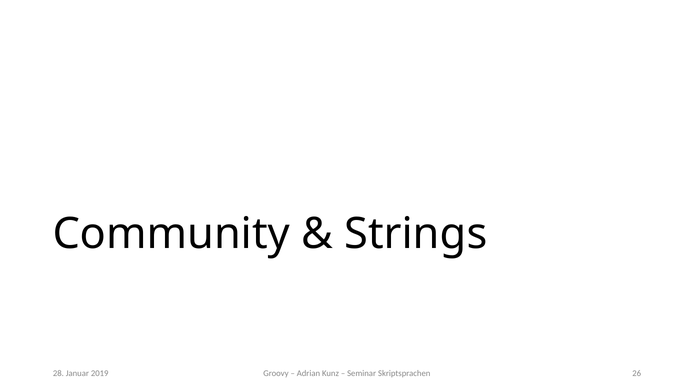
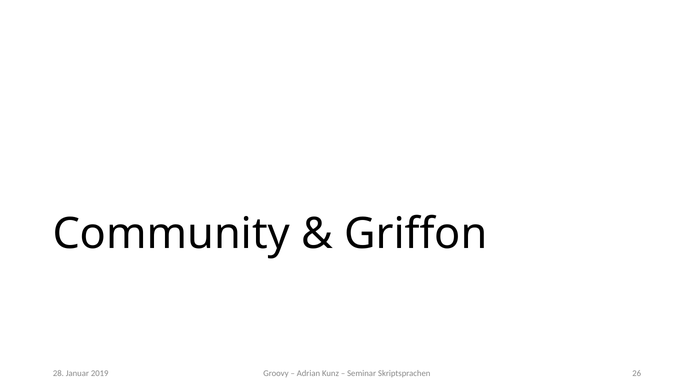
Strings: Strings -> Griffon (416, 233)
